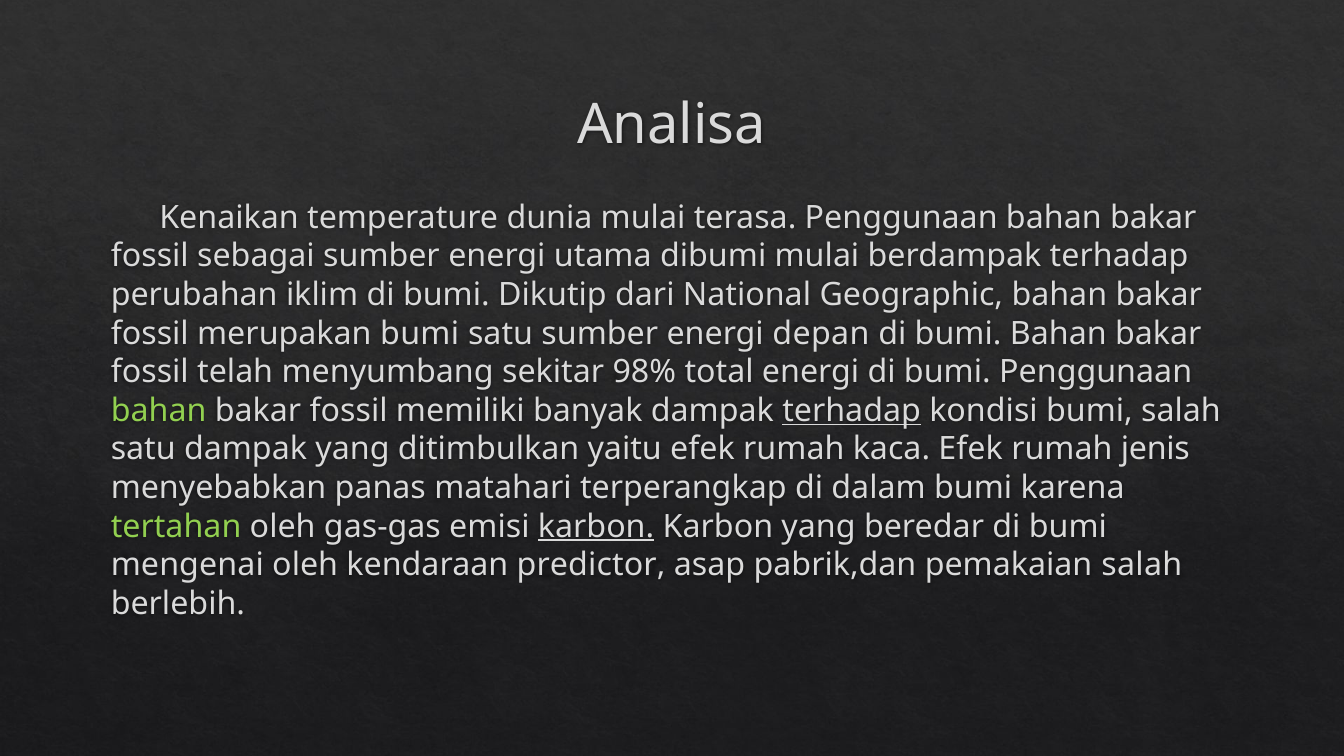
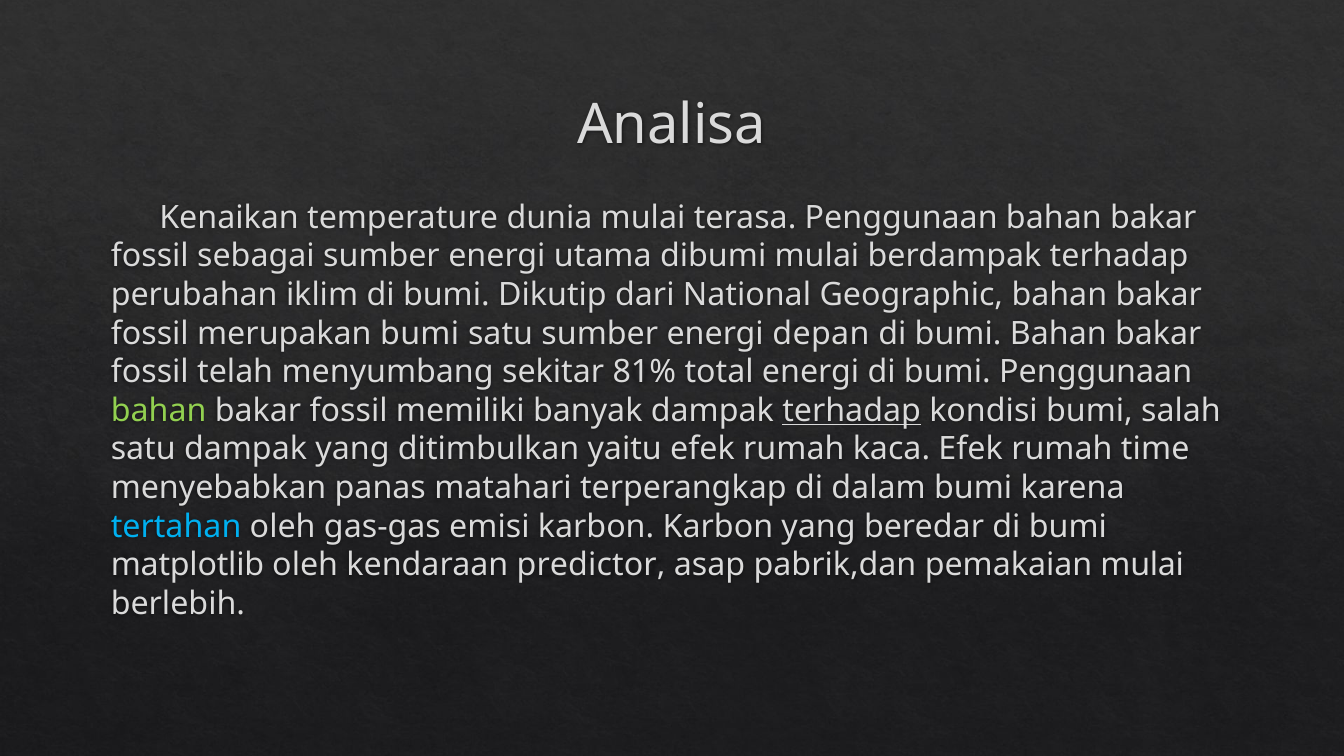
98%: 98% -> 81% (644, 372)
jenis: jenis -> time (1155, 449)
tertahan colour: light green -> light blue (176, 526)
karbon underline: present -> none (596, 526)
mengenai: mengenai -> matplotlib (187, 565)
pemakaian salah: salah -> mulai (1142, 565)
